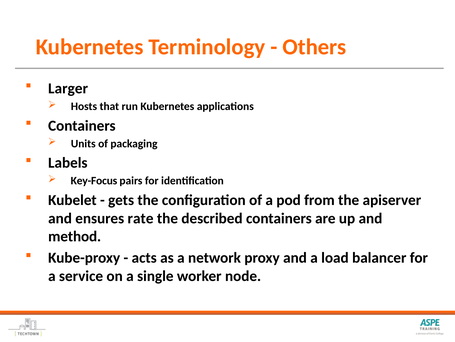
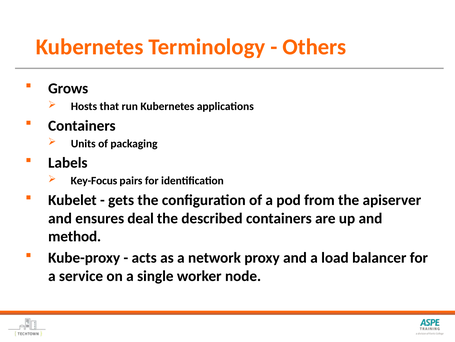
Larger: Larger -> Grows (68, 88)
rate: rate -> deal (141, 218)
